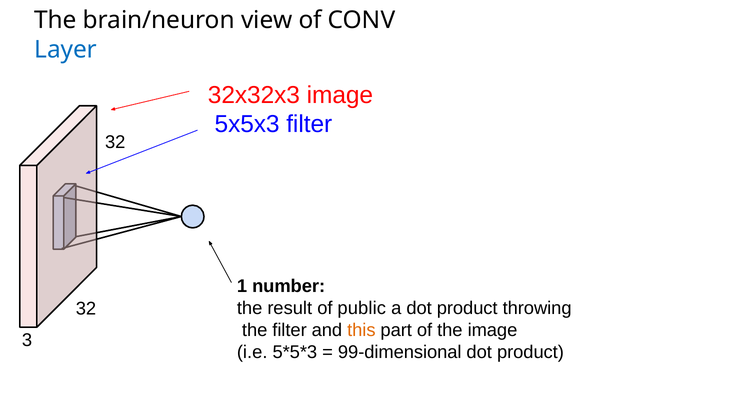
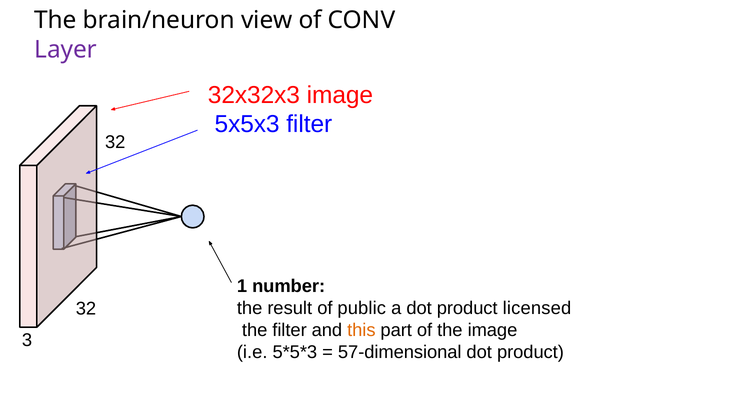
Layer colour: blue -> purple (66, 50)
throwing: throwing -> licensed (537, 308)
99-dimensional: 99-dimensional -> 57-dimensional (400, 352)
